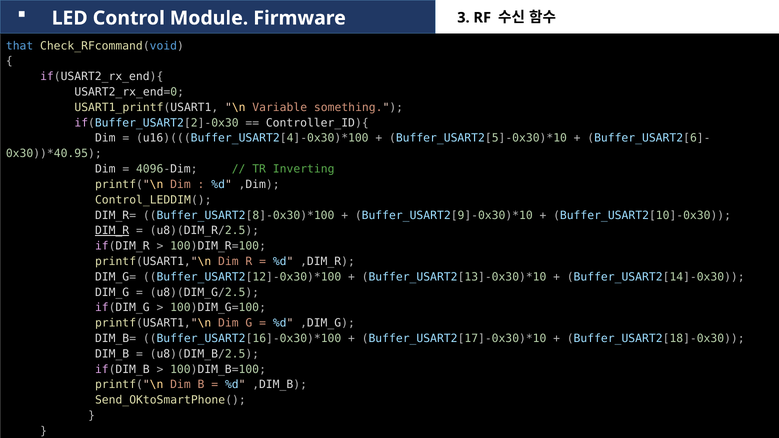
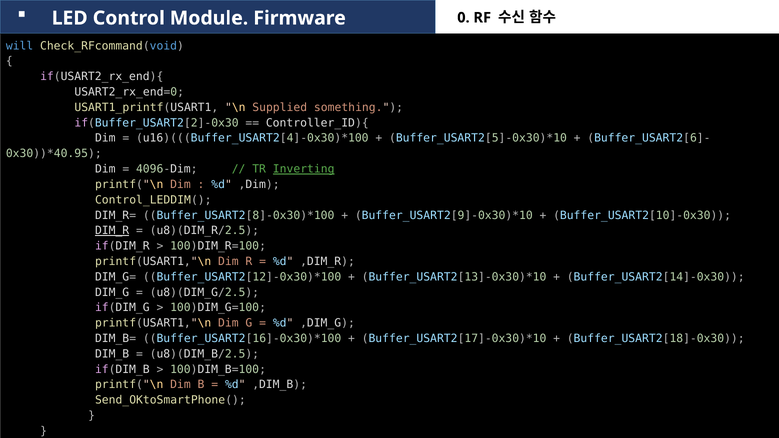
3: 3 -> 0 (463, 18)
that: that -> will (20, 46)
Variable: Variable -> Supplied (280, 107)
Inverting underline: none -> present (304, 169)
